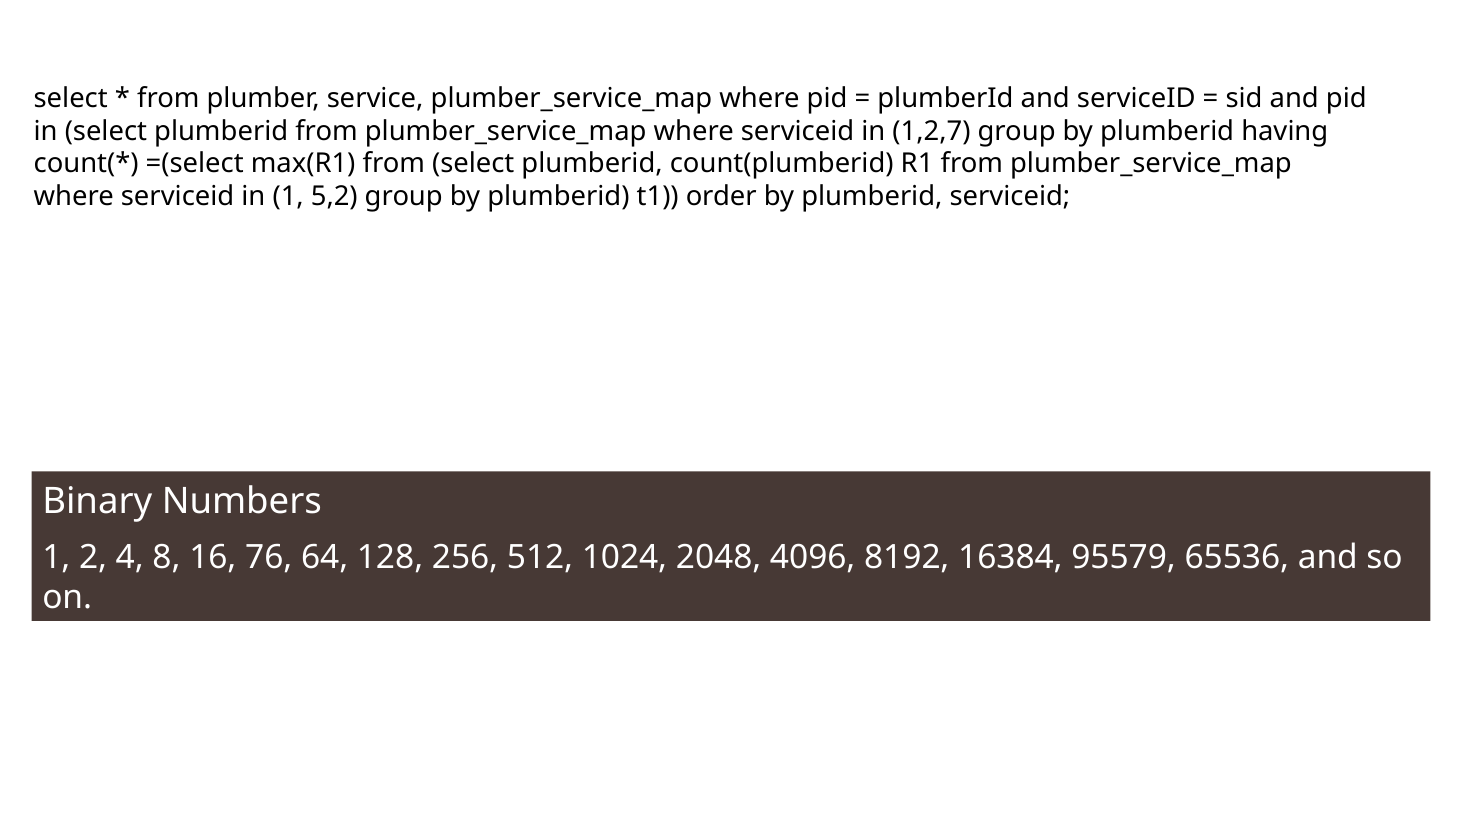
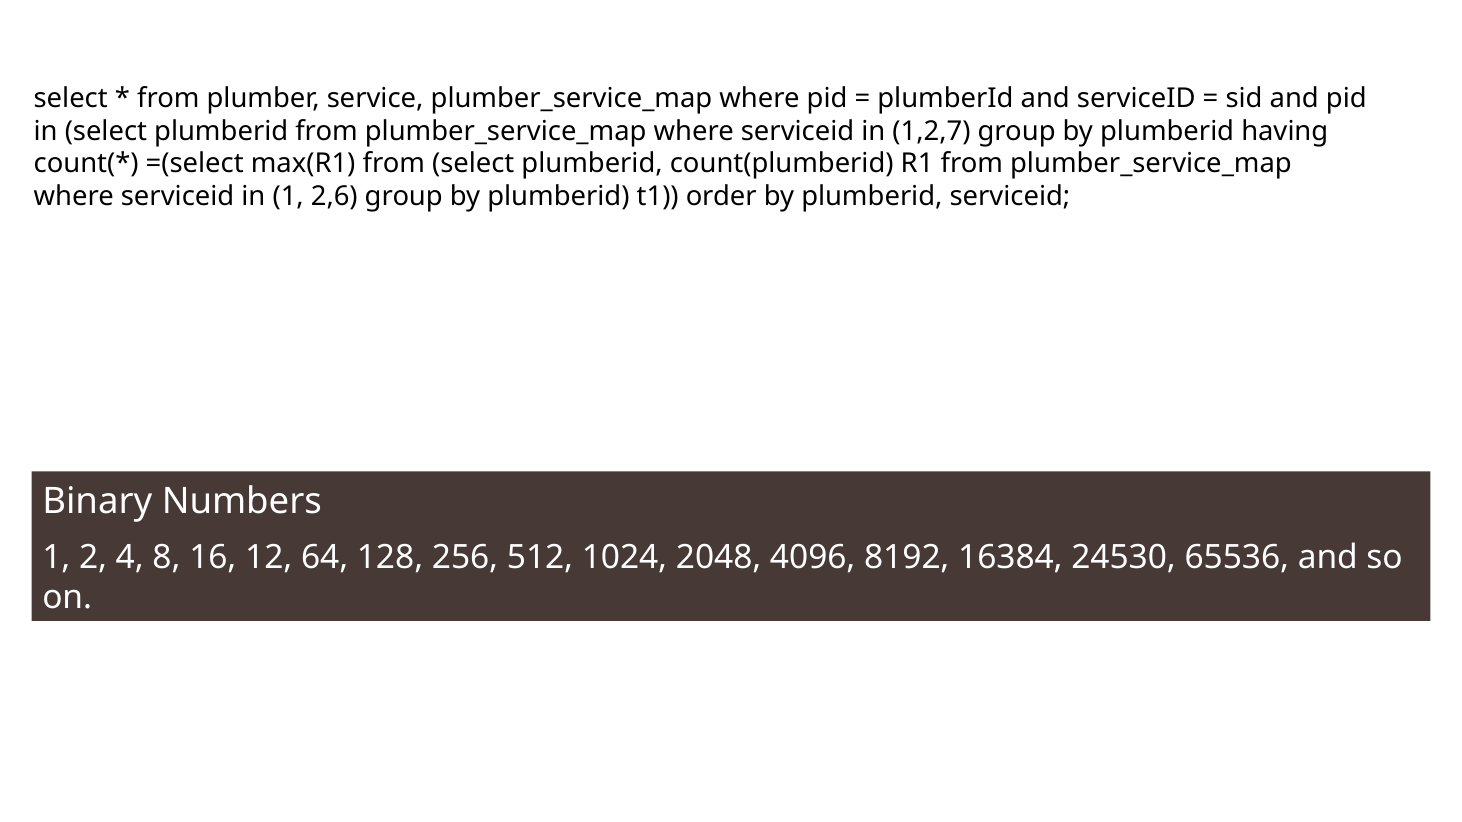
5,2: 5,2 -> 2,6 (334, 197)
76: 76 -> 12 (269, 558)
95579: 95579 -> 24530 (1124, 558)
